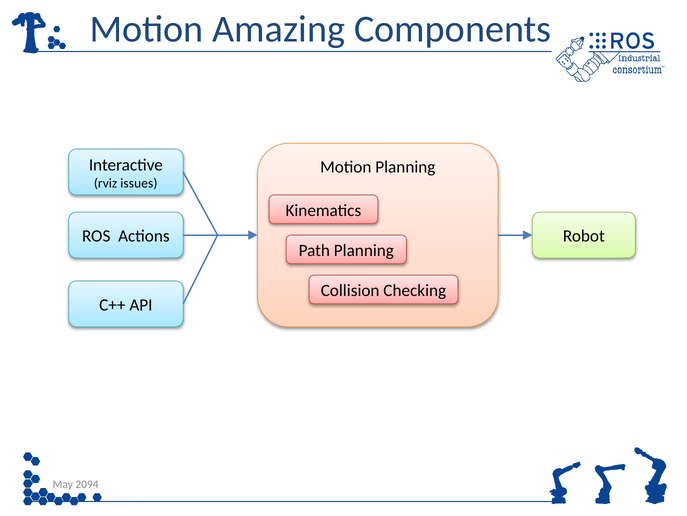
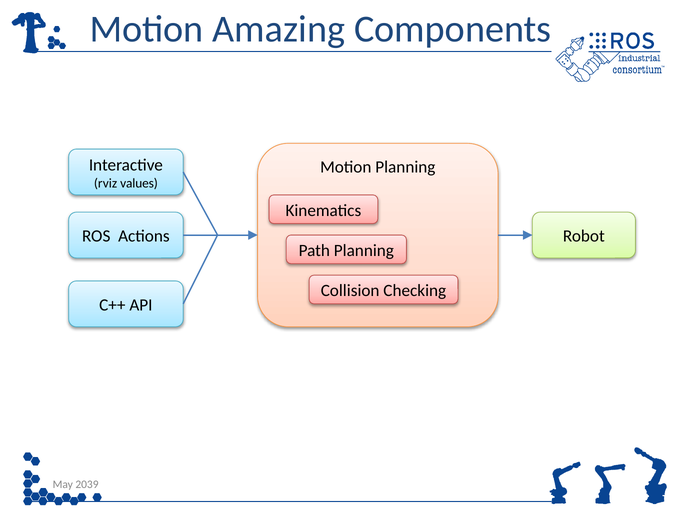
issues: issues -> values (139, 183)
2094: 2094 -> 2039 (87, 484)
